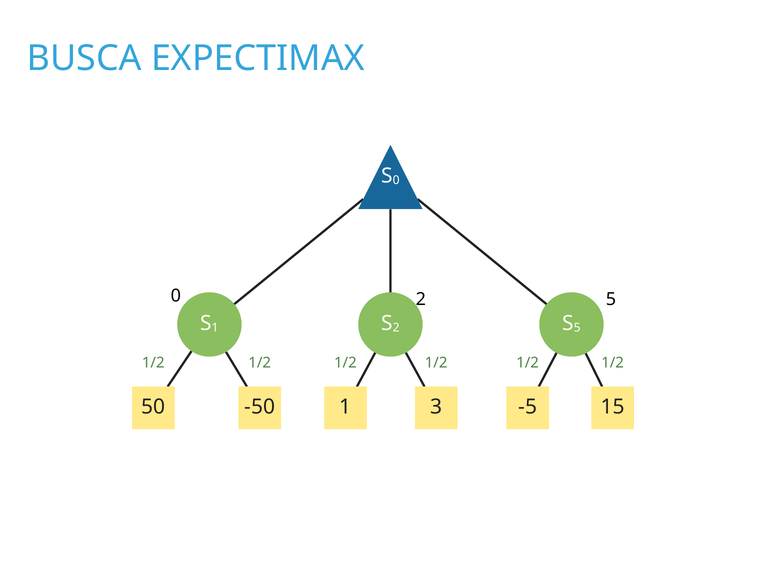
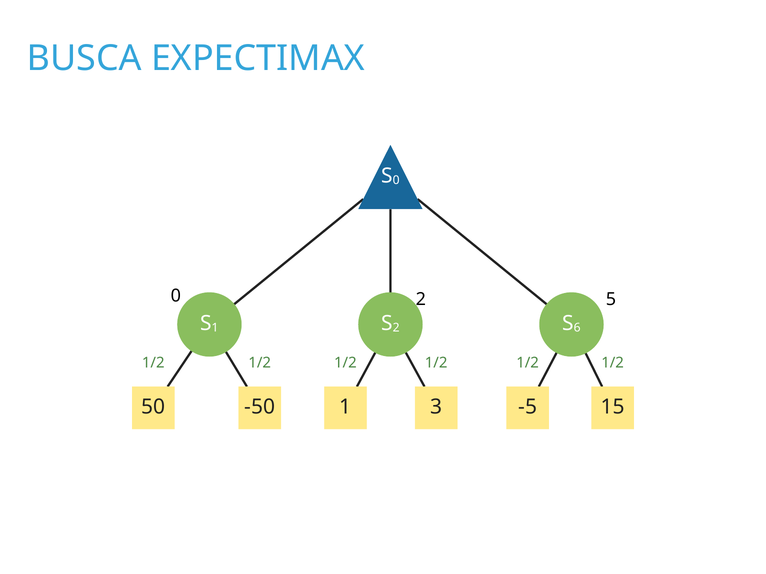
5: 5 -> 6 (577, 328)
